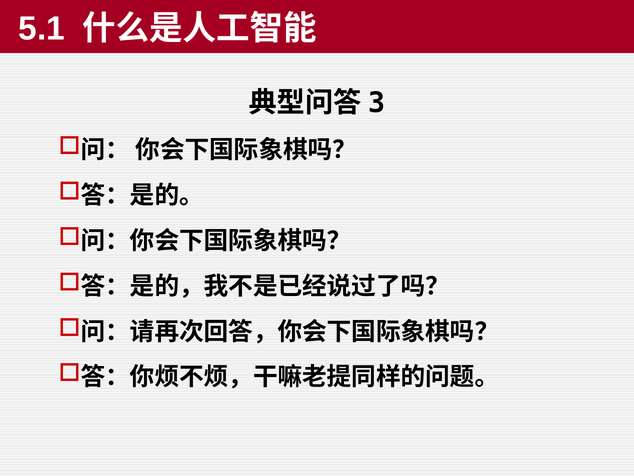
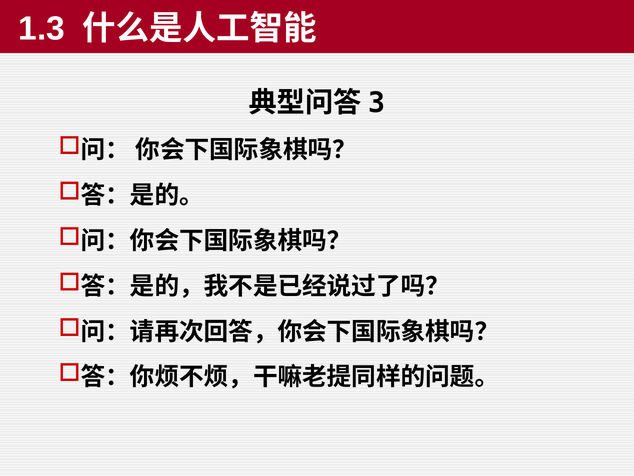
5.1: 5.1 -> 1.3 (42, 29)
